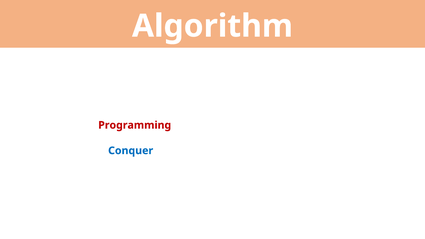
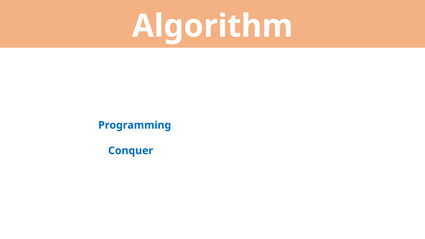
Programming colour: red -> blue (135, 125)
